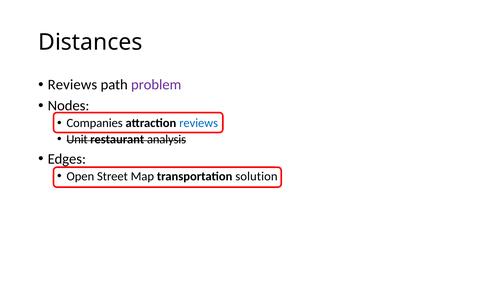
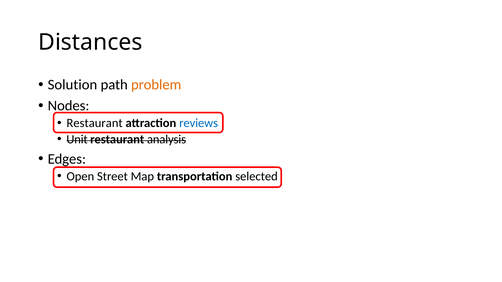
Reviews: Reviews -> Solution (72, 85)
problem colour: purple -> orange (156, 85)
Companies: Companies -> Restaurant (95, 123)
solution: solution -> selected (257, 177)
